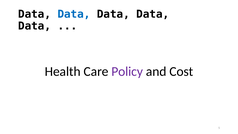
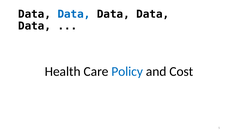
Policy colour: purple -> blue (127, 71)
